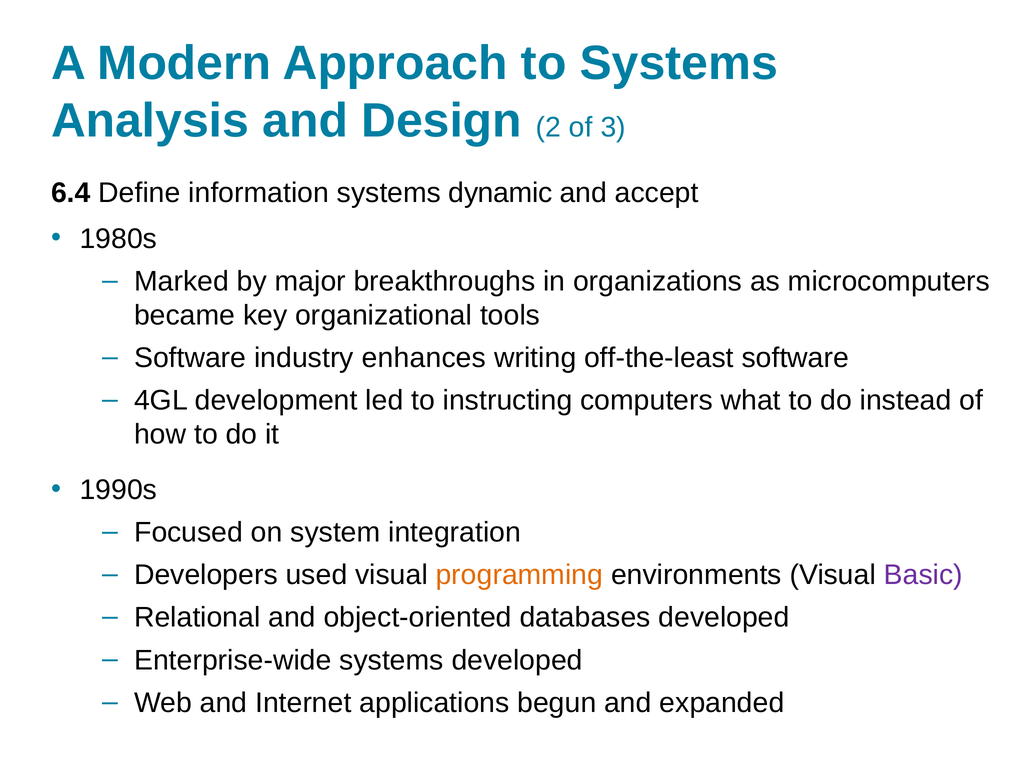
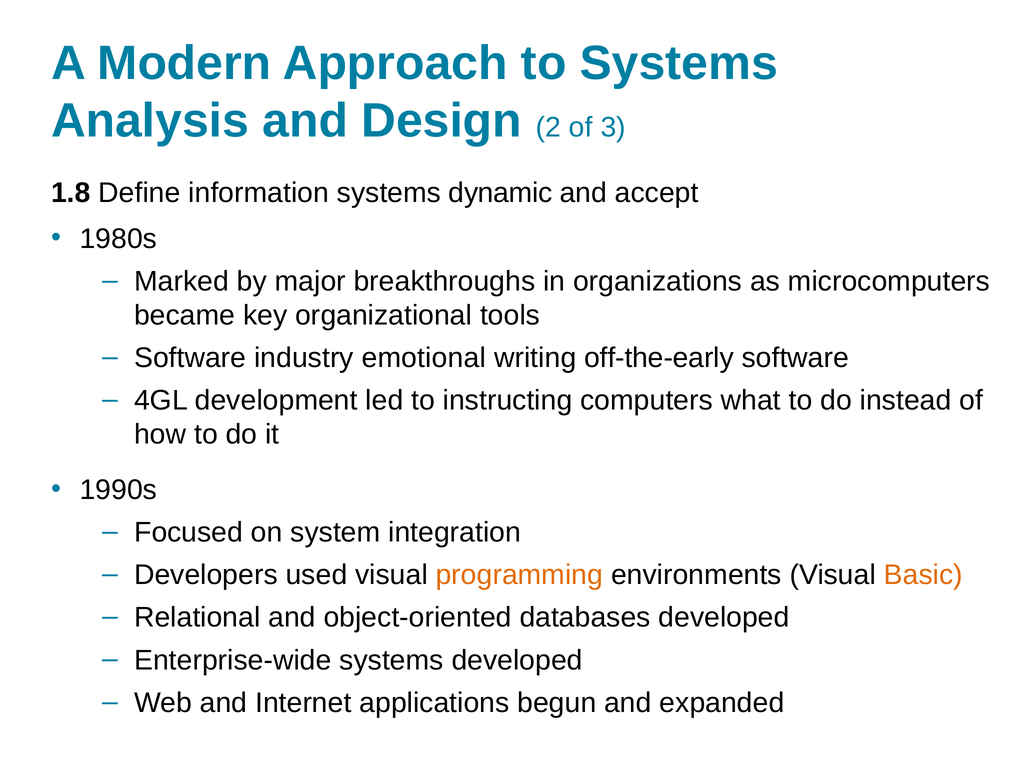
6.4: 6.4 -> 1.8 (71, 193)
enhances: enhances -> emotional (424, 358)
off-the-least: off-the-least -> off-the-early (659, 358)
Basic colour: purple -> orange (923, 575)
